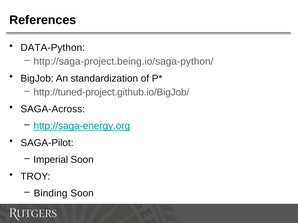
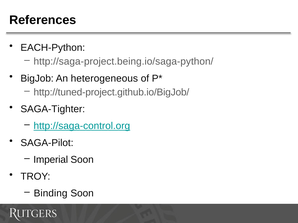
DATA-Python: DATA-Python -> EACH-Python (53, 48)
standardization: standardization -> heterogeneous (104, 79)
SAGA-Across: SAGA-Across -> SAGA-Tighter (53, 109)
http://saga-energy.org: http://saga-energy.org -> http://saga-control.org (82, 126)
